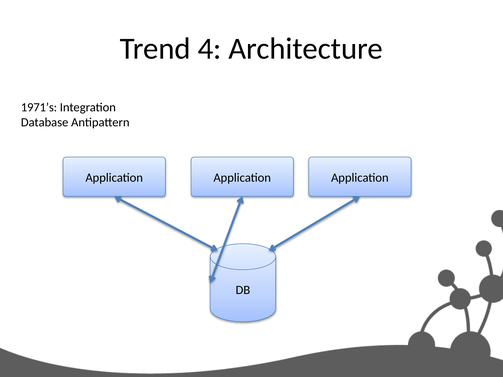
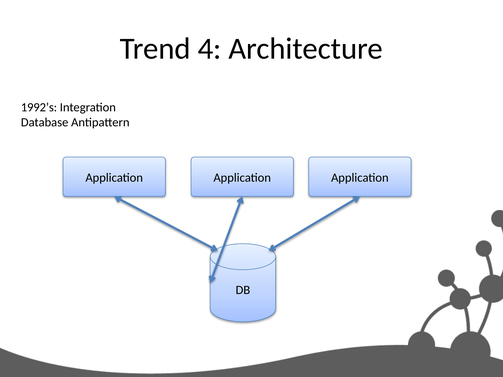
1971’s: 1971’s -> 1992’s (39, 107)
